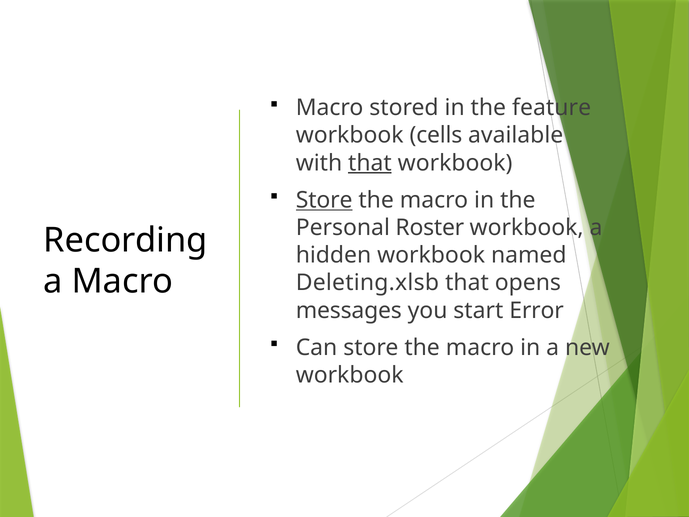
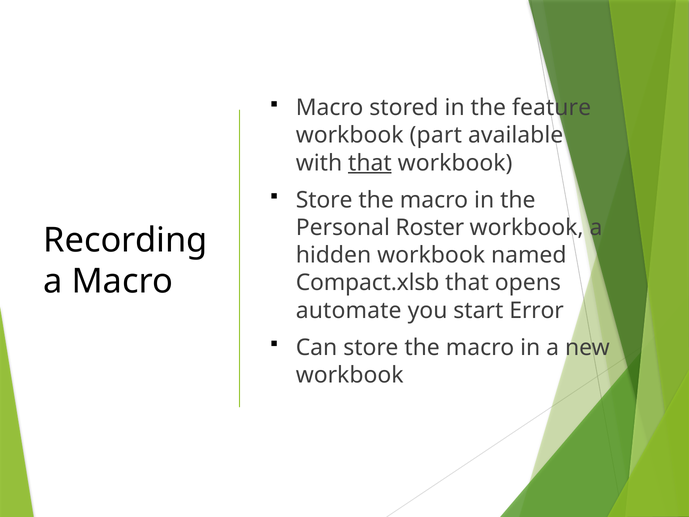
cells: cells -> part (436, 135)
Store underline: present -> none (324, 200)
Deleting.xlsb: Deleting.xlsb -> Compact.xlsb (368, 283)
messages: messages -> automate (349, 310)
